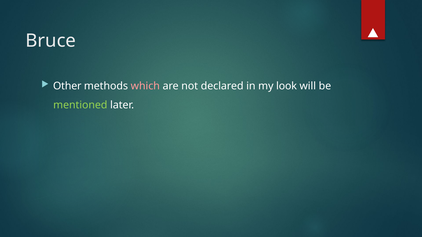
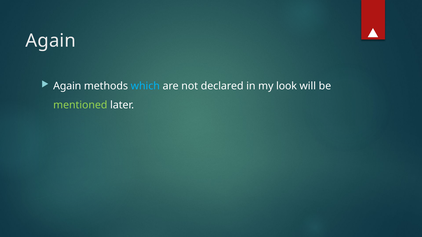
Bruce: Bruce -> Again (51, 41)
Other: Other -> Again (67, 86)
which colour: pink -> light blue (145, 86)
